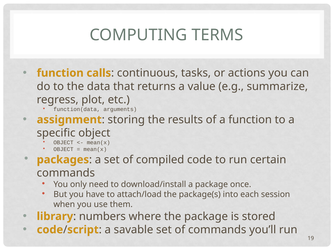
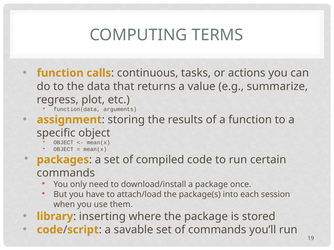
numbers: numbers -> inserting (102, 217)
